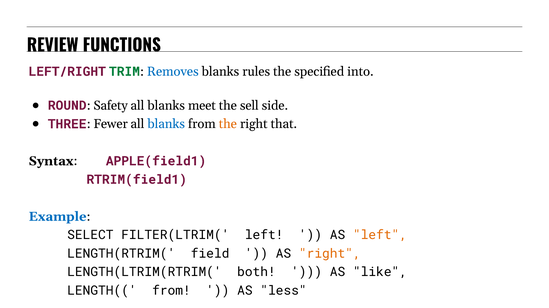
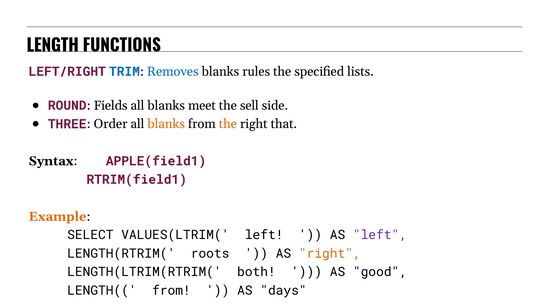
REVIEW: REVIEW -> LENGTH (53, 46)
TRIM colour: green -> blue (124, 72)
into: into -> lists (360, 72)
Safety: Safety -> Fields (111, 106)
Fewer: Fewer -> Order (111, 124)
blanks colour: blue -> orange (166, 124)
Example colour: blue -> orange (58, 217)
FILTER(LTRIM(: FILTER(LTRIM( -> VALUES(LTRIM( (175, 235)
left colour: orange -> purple (380, 235)
field: field -> roots (210, 254)
like: like -> good (380, 272)
less: less -> days (283, 291)
